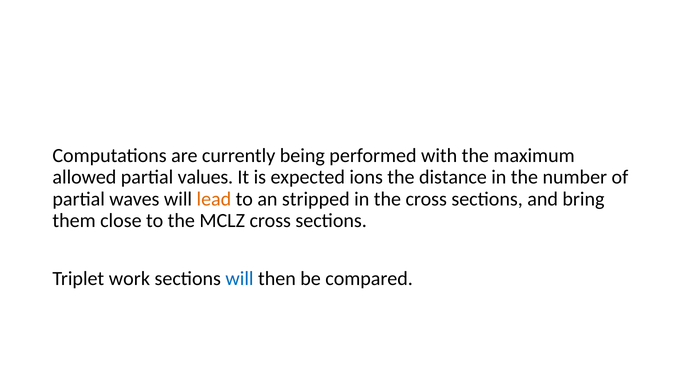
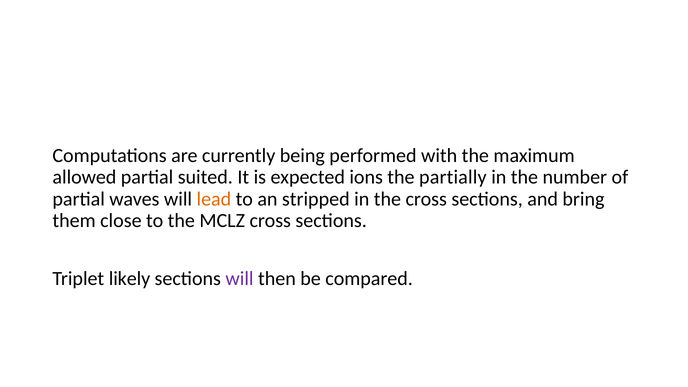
values: values -> suited (205, 177)
distance: distance -> partially (453, 177)
work: work -> likely (129, 278)
will colour: blue -> purple (240, 278)
